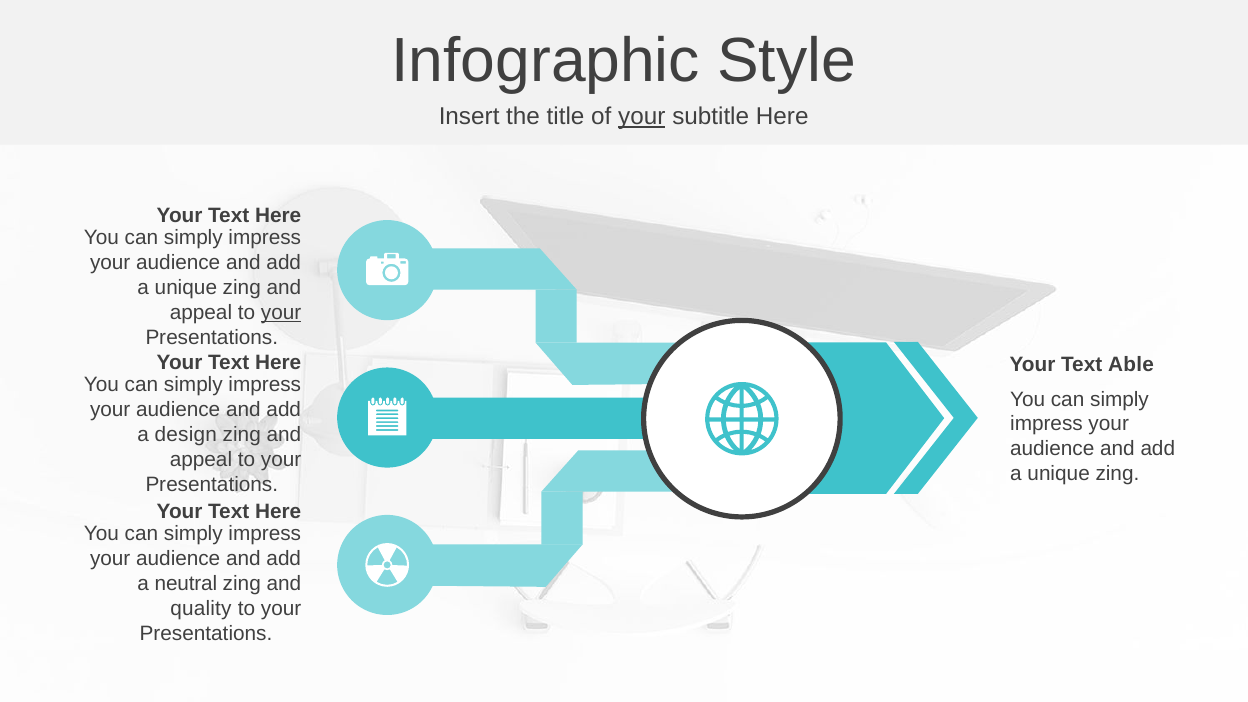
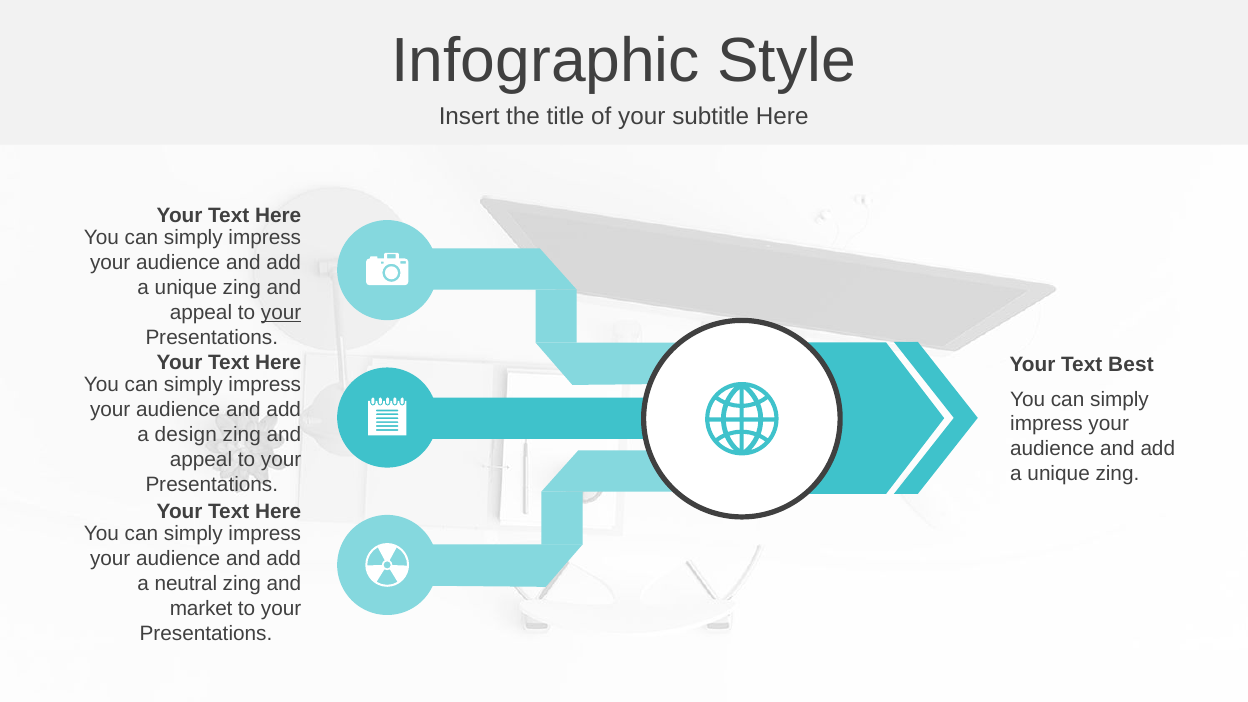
your underline: present -> none (642, 117)
Able: Able -> Best (1131, 365)
quality: quality -> market (201, 608)
